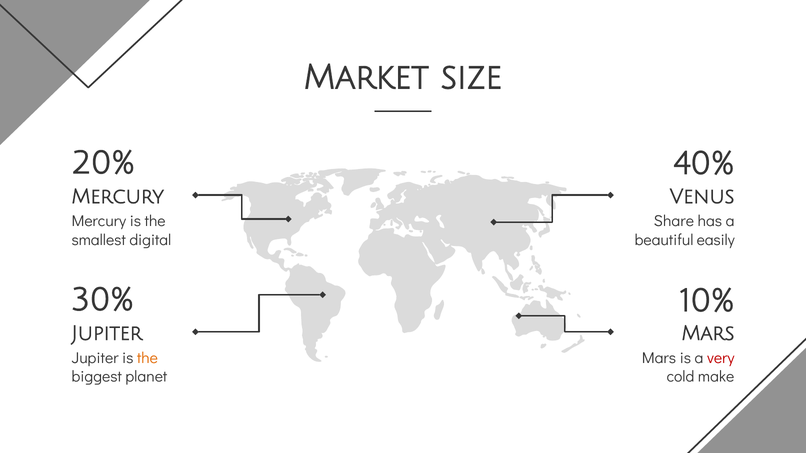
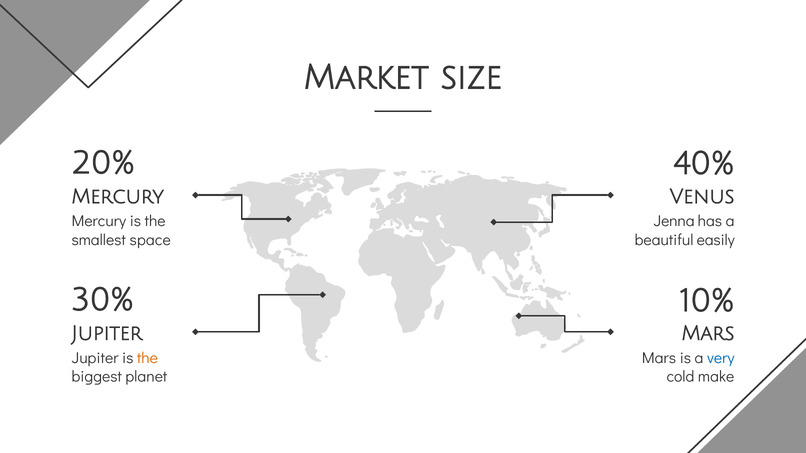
Share: Share -> Jenna (674, 221)
digital: digital -> space (150, 240)
very colour: red -> blue (721, 358)
